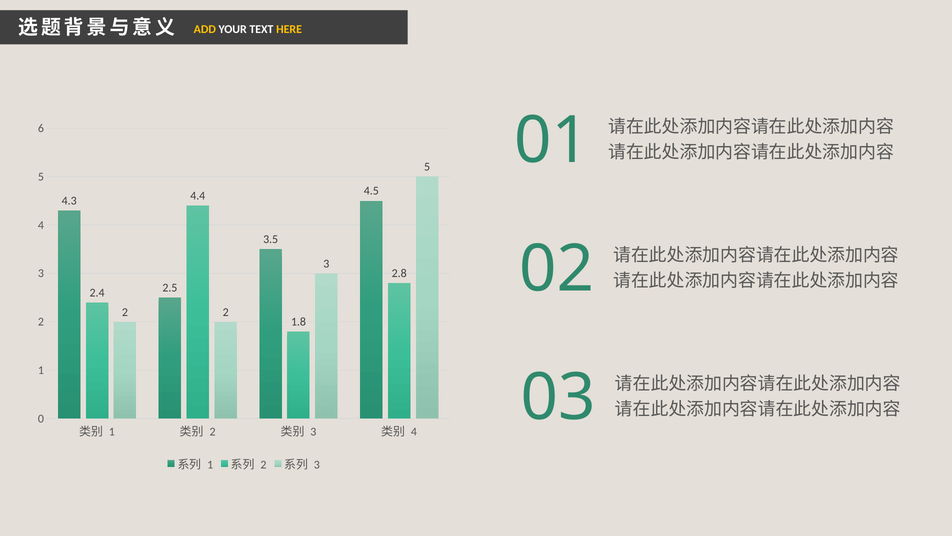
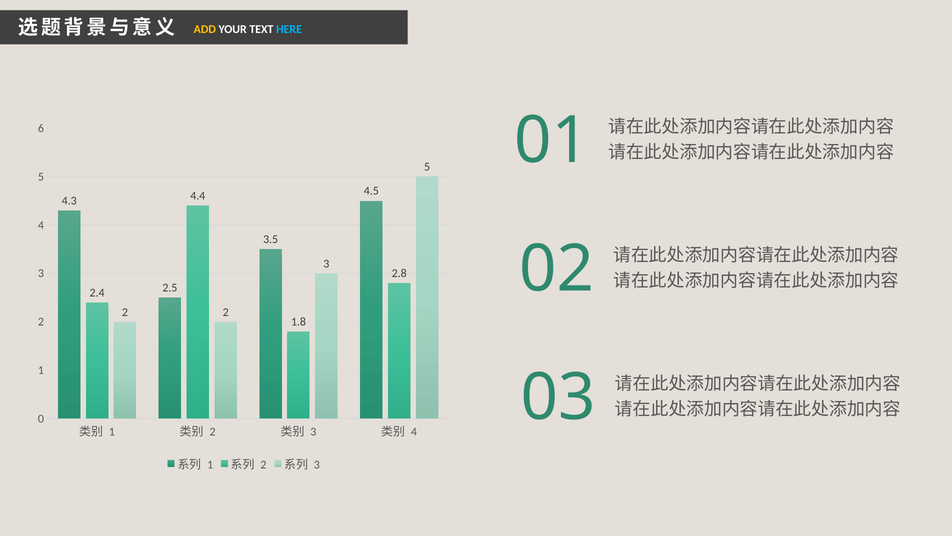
HERE colour: yellow -> light blue (289, 29)
